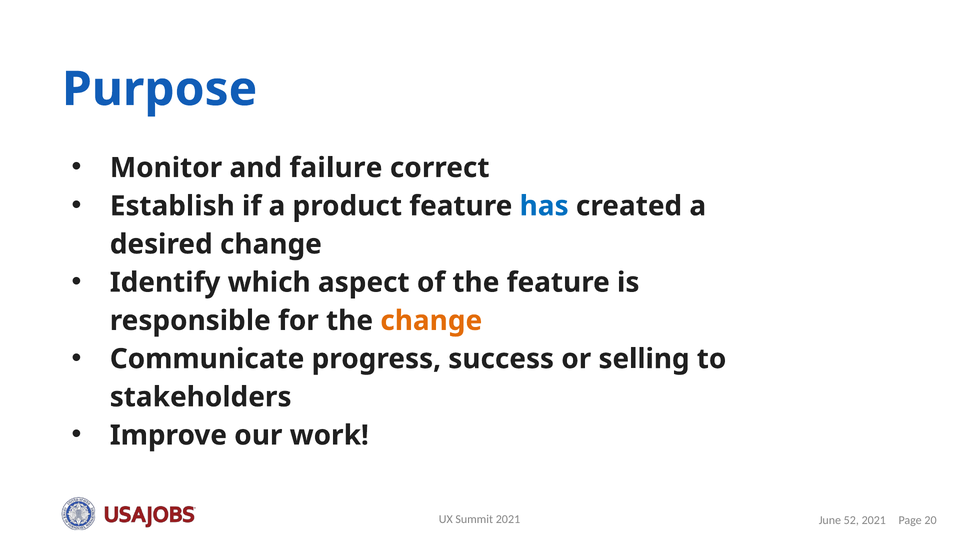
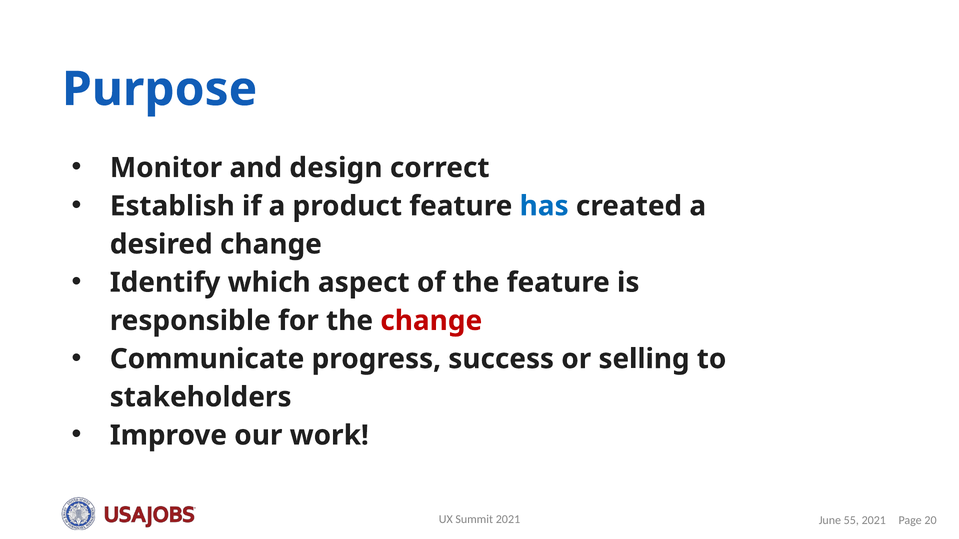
failure: failure -> design (336, 168)
change colour: orange -> red (431, 321)
52: 52 -> 55 (851, 521)
